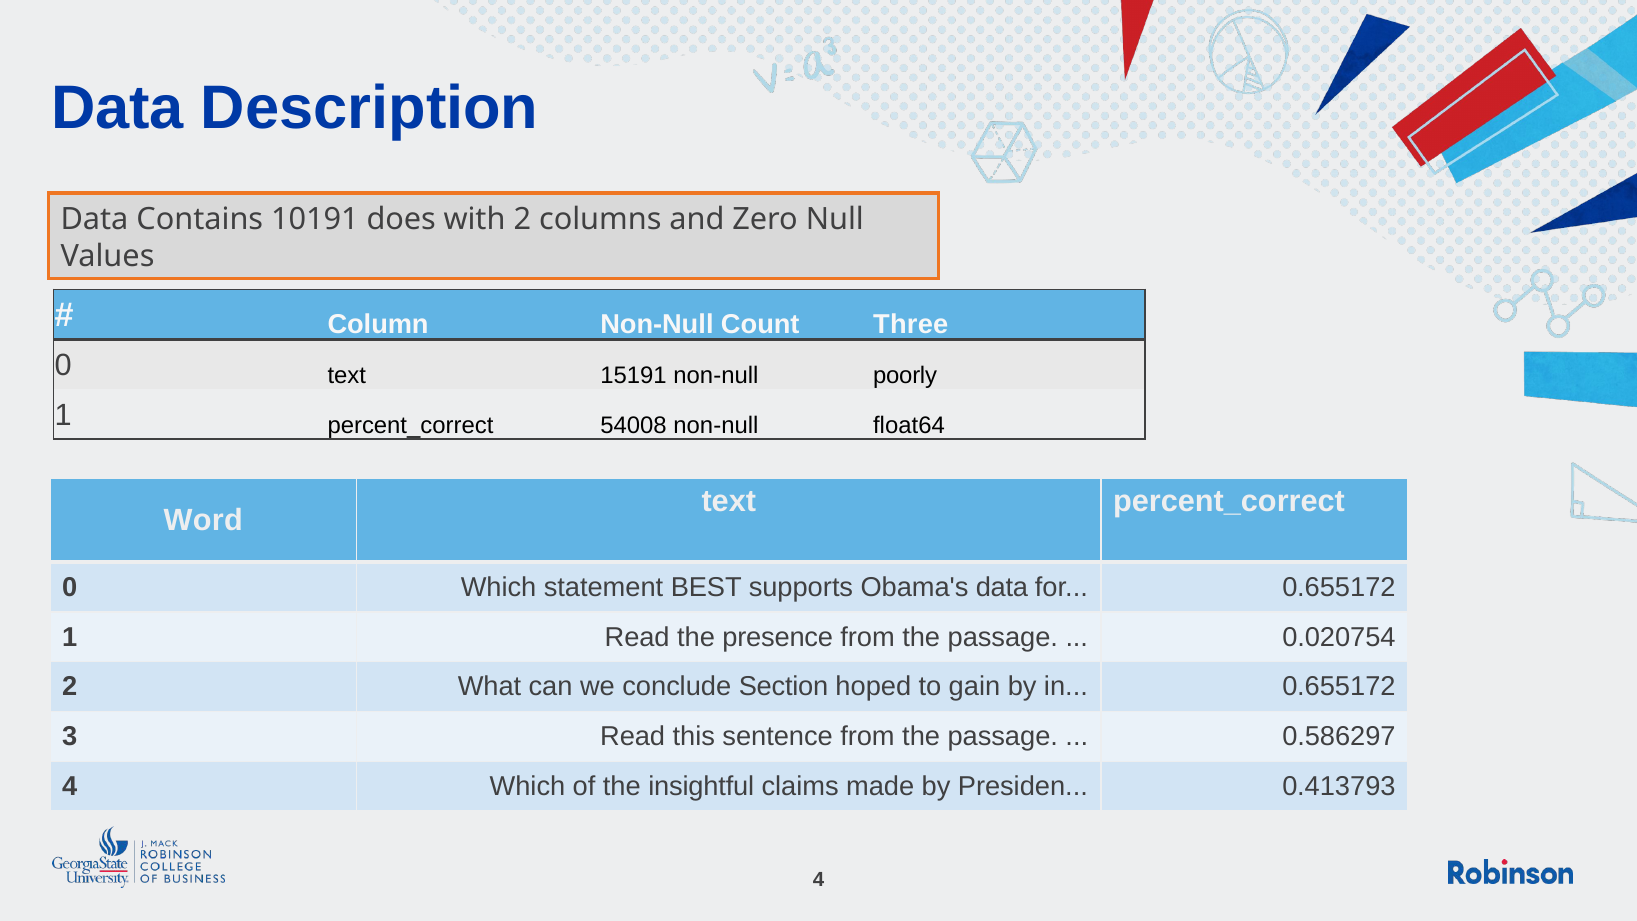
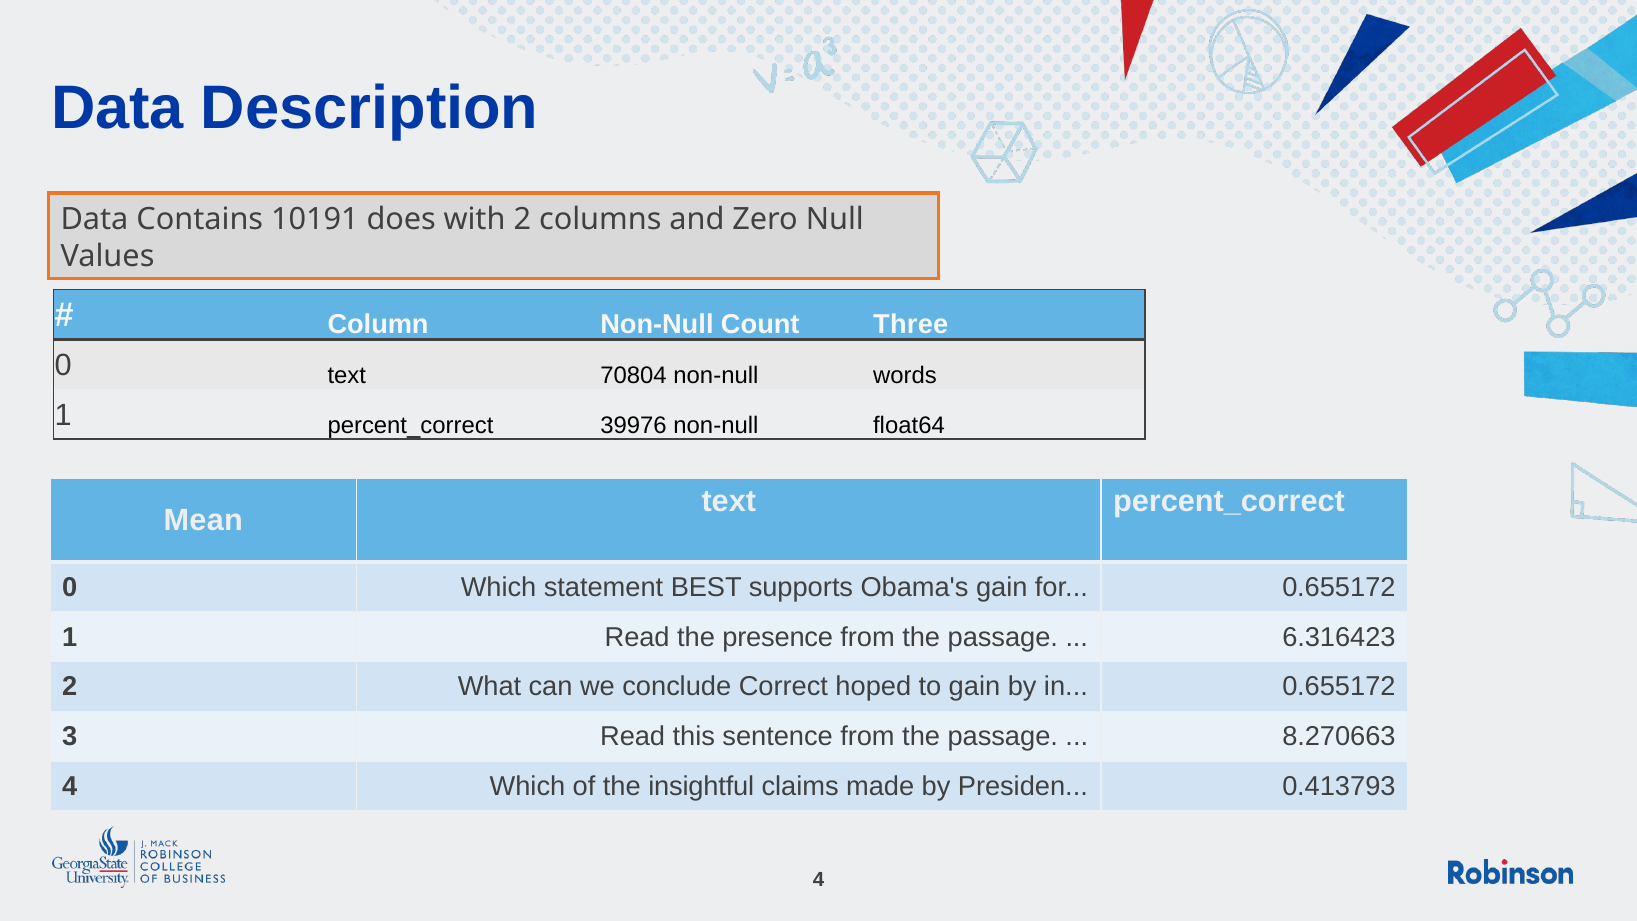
15191: 15191 -> 70804 (634, 376)
poorly: poorly -> words (905, 376)
54008: 54008 -> 39976 (634, 426)
Word: Word -> Mean (203, 520)
Obama's data: data -> gain (1002, 587)
0.020754: 0.020754 -> 6.316423 (1339, 637)
Section: Section -> Correct (783, 687)
0.586297: 0.586297 -> 8.270663 (1339, 737)
